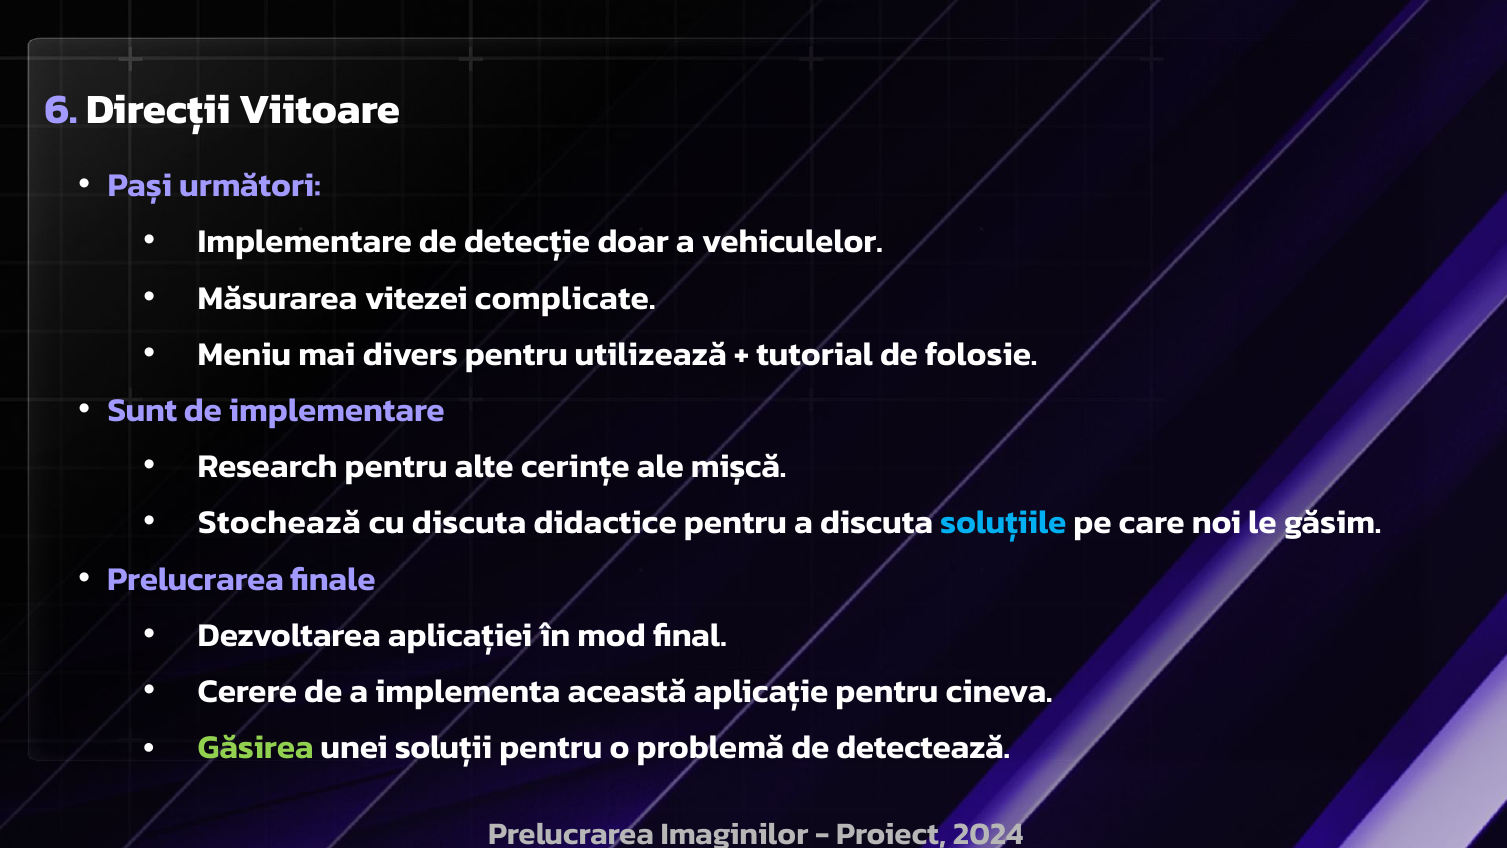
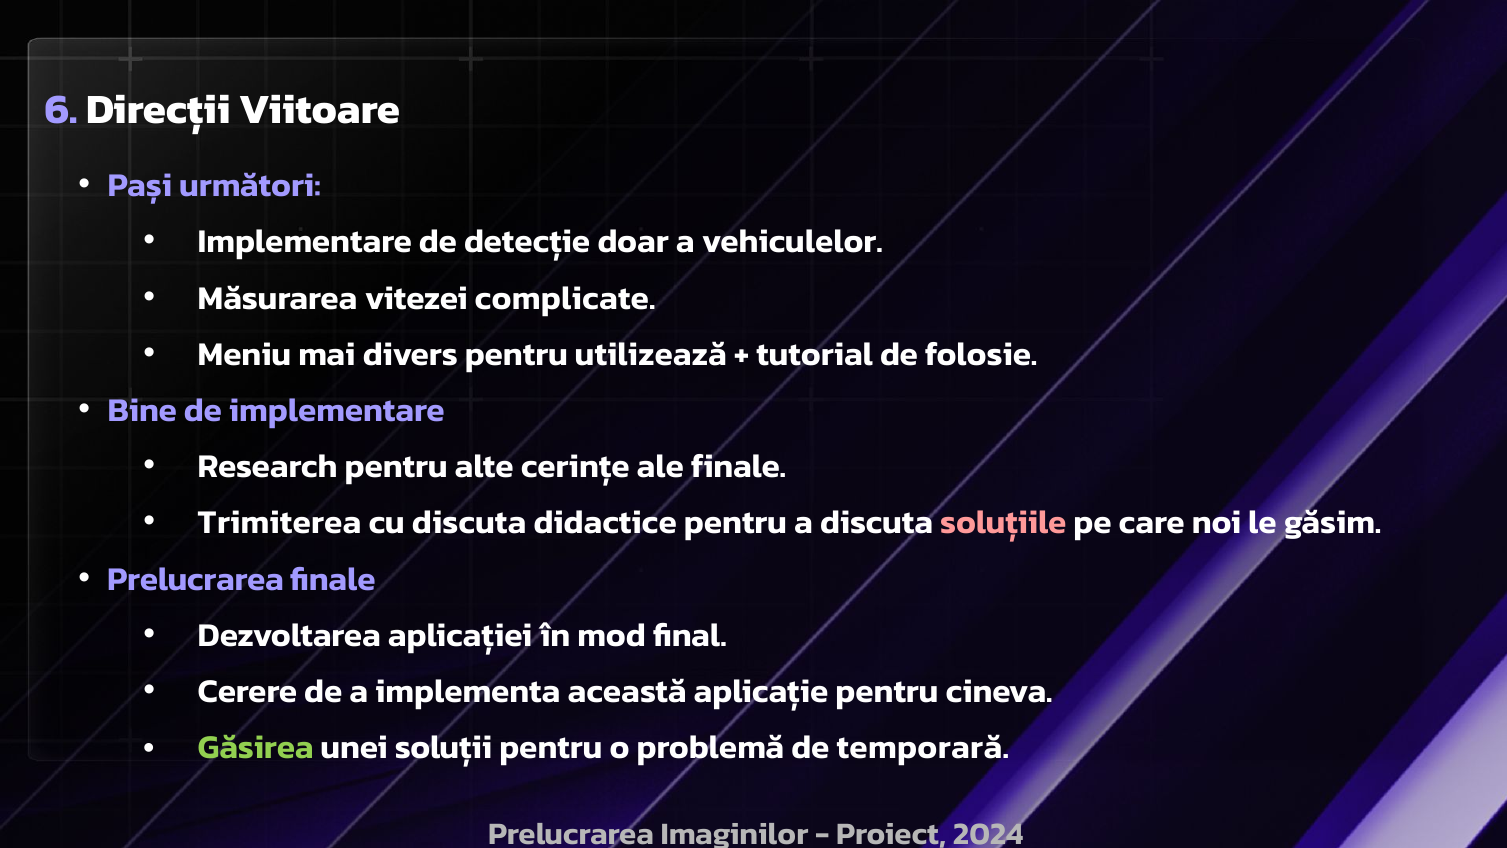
Sunt: Sunt -> Bine (142, 410)
ale mișcă: mișcă -> finale (739, 467)
Stochează: Stochează -> Trimiterea (280, 523)
soluțiile colour: light blue -> pink (1003, 523)
detectează: detectează -> temporară (923, 747)
